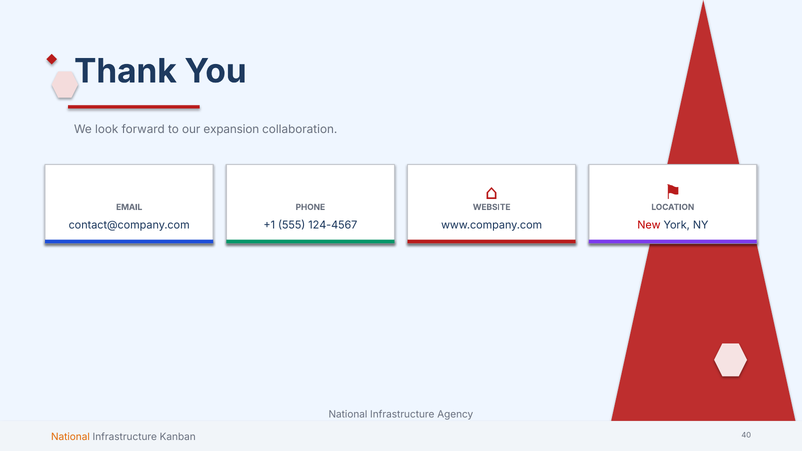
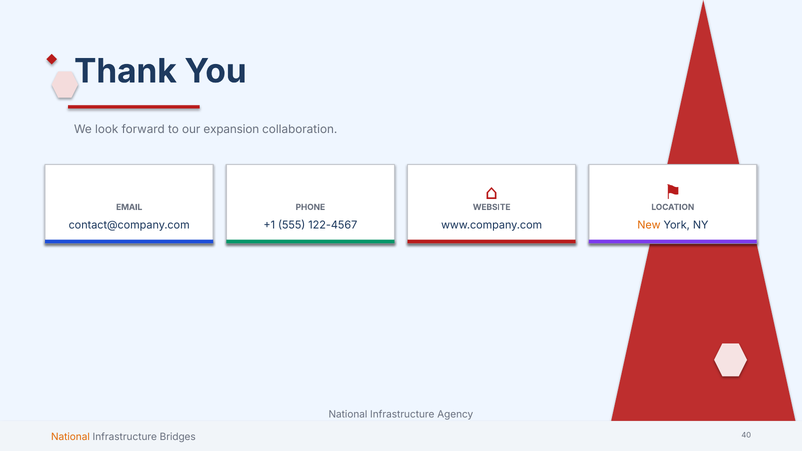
124-4567: 124-4567 -> 122-4567 (333, 225)
New colour: red -> orange (649, 225)
Kanban: Kanban -> Bridges (178, 437)
